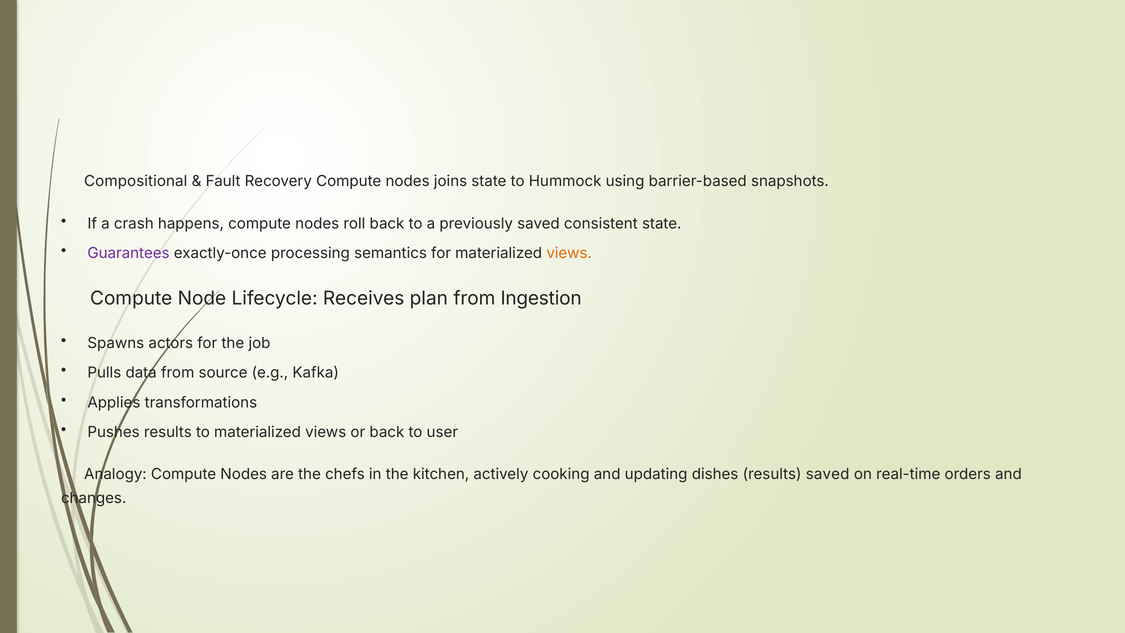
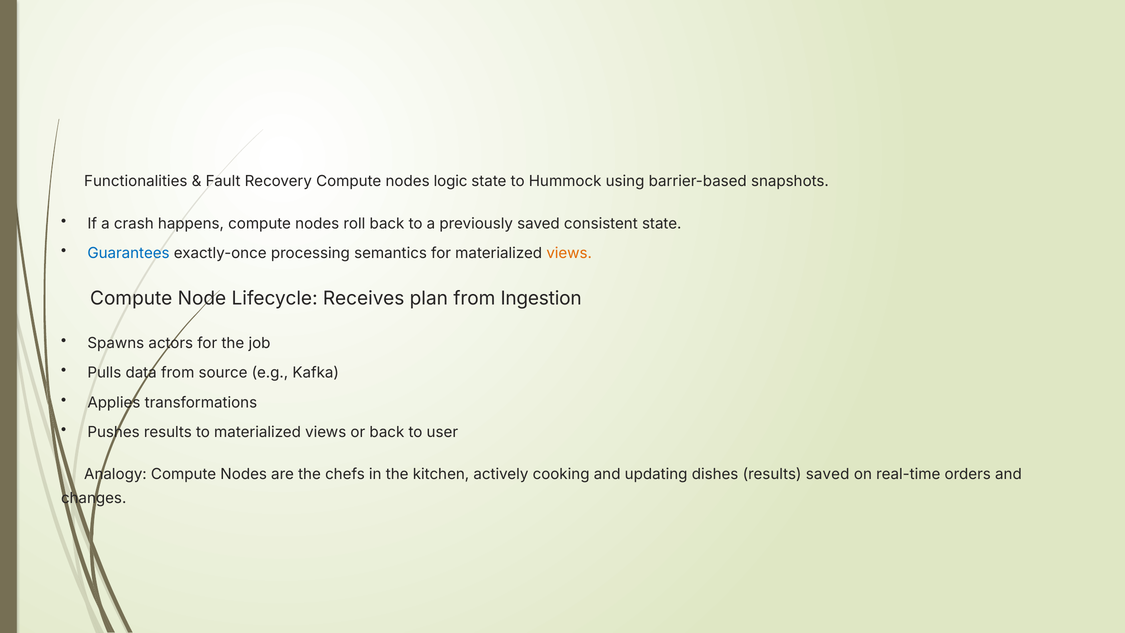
Compositional: Compositional -> Functionalities (136, 181)
joins: joins -> logic (451, 181)
Guarantees colour: purple -> blue (128, 253)
